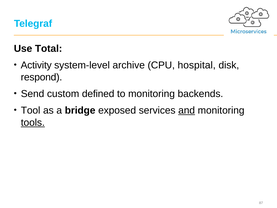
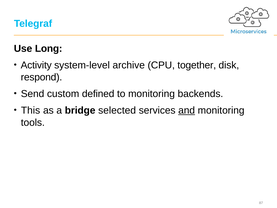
Total: Total -> Long (49, 49)
hospital: hospital -> together (197, 65)
Tool: Tool -> This (31, 110)
exposed: exposed -> selected (117, 110)
tools underline: present -> none (33, 122)
